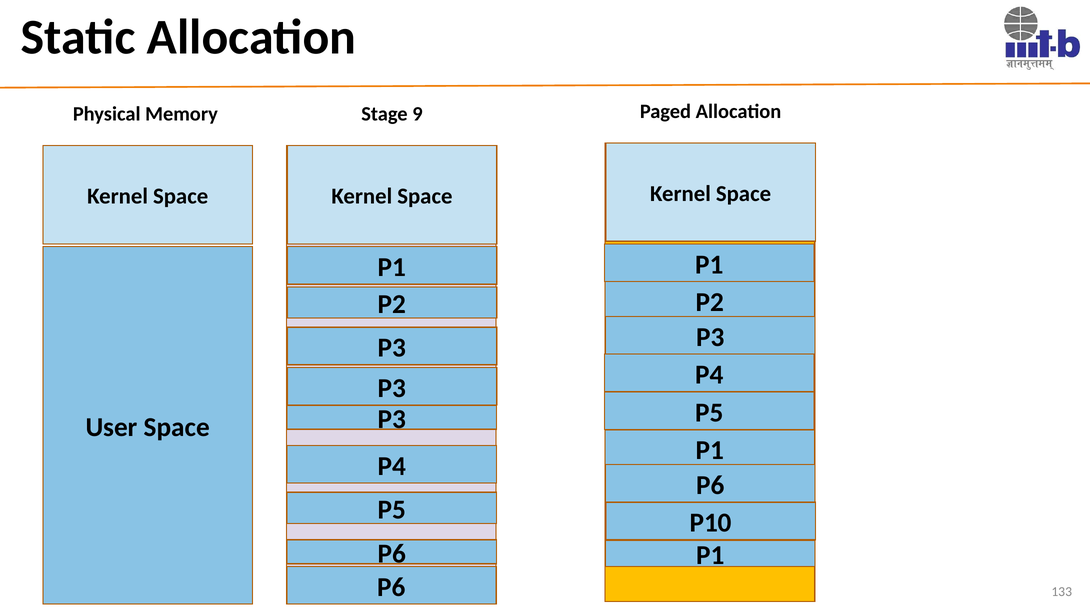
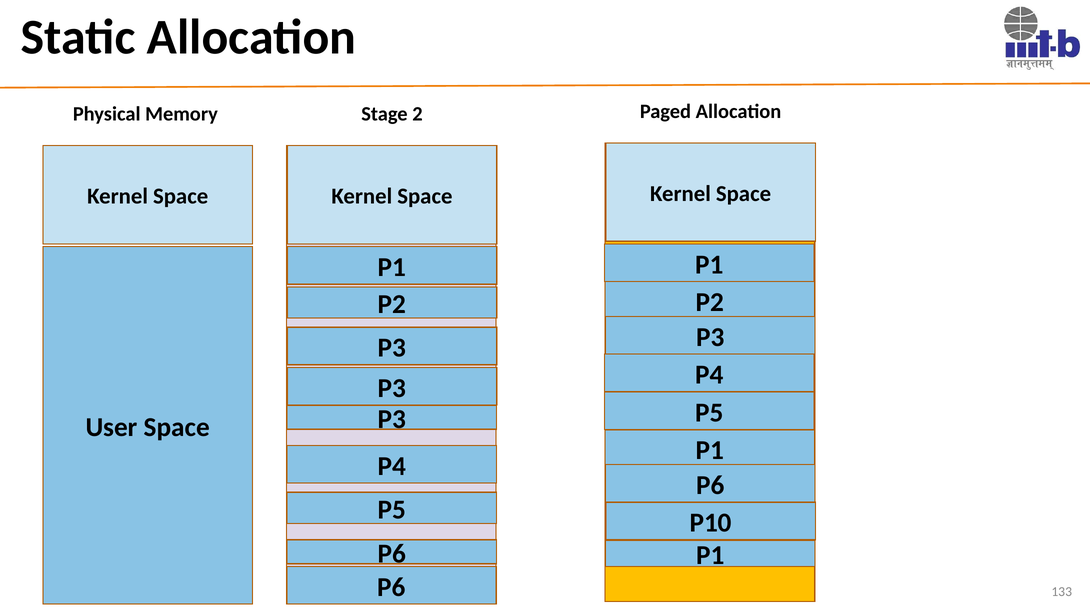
9: 9 -> 2 (417, 114)
